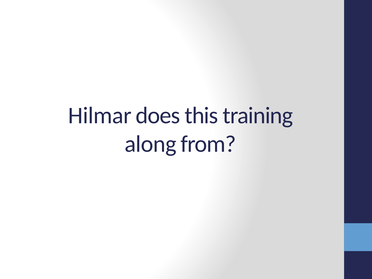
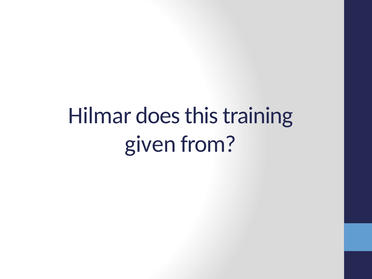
along: along -> given (150, 144)
